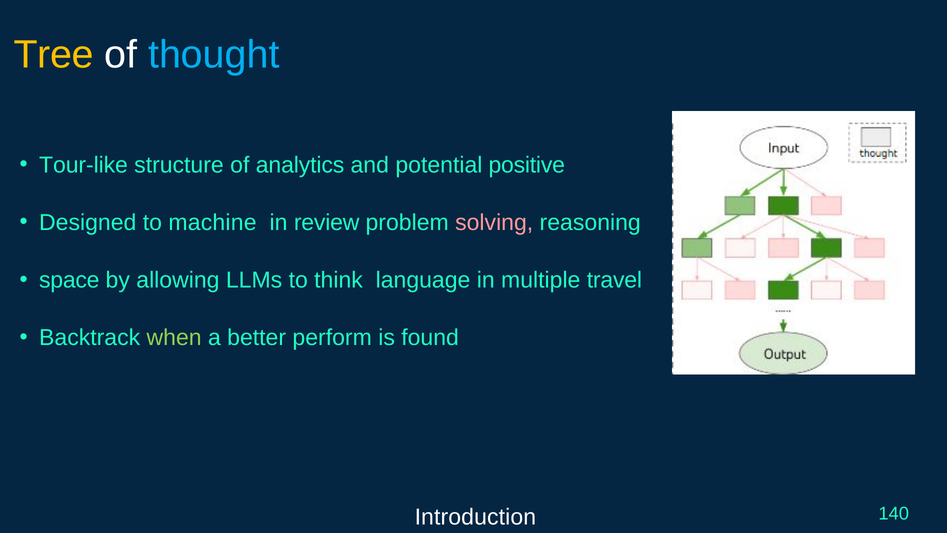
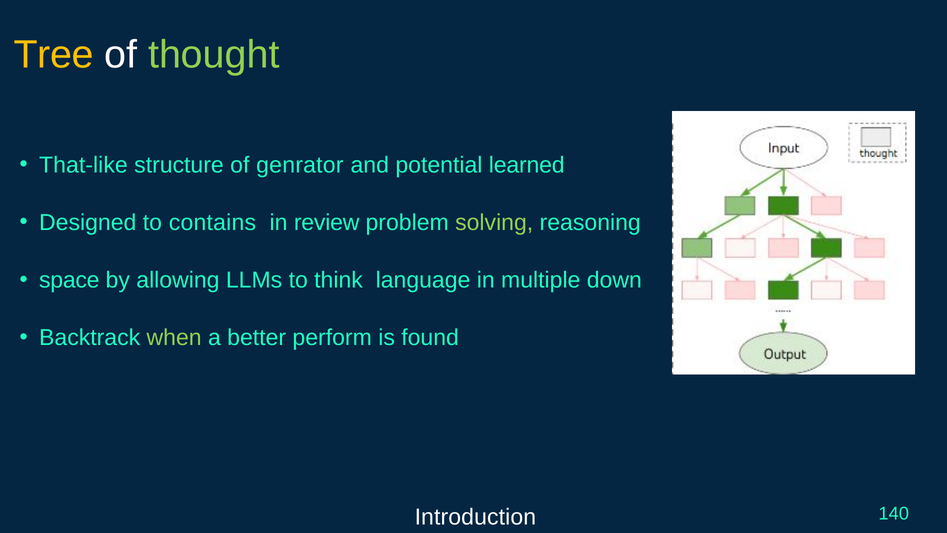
thought colour: light blue -> light green (214, 55)
Tour-like: Tour-like -> That-like (83, 165)
analytics: analytics -> genrator (300, 165)
positive: positive -> learned (527, 165)
machine: machine -> contains (212, 222)
solving colour: pink -> light green (494, 222)
travel: travel -> down (614, 280)
